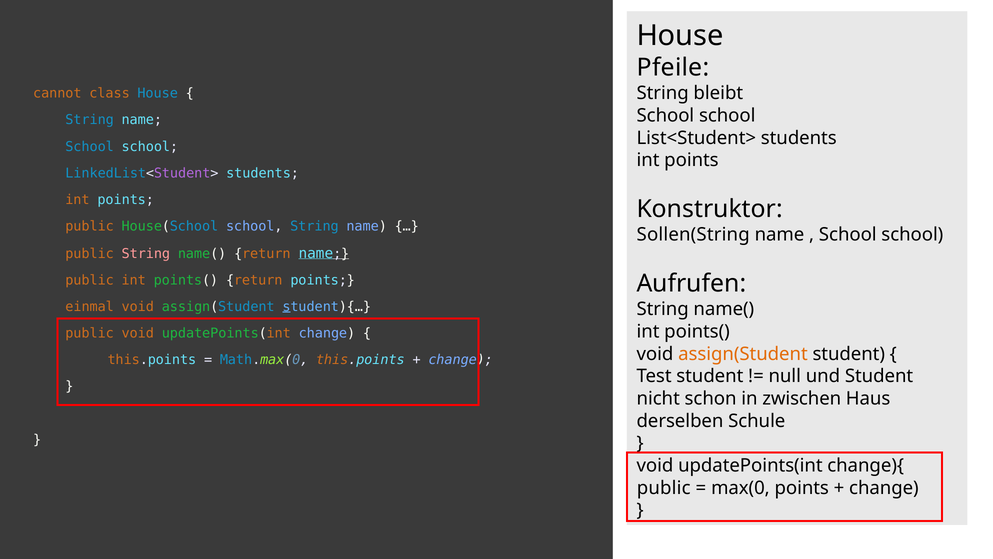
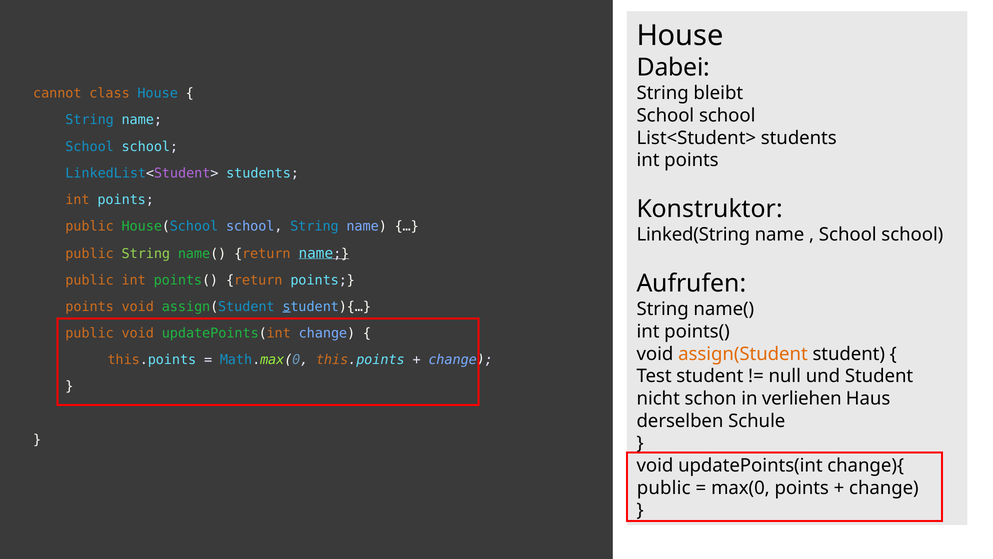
Pfeile: Pfeile -> Dabei (673, 67)
Sollen(String: Sollen(String -> Linked(String (693, 235)
String colour: pink -> light green (146, 253)
einmal: einmal -> points (90, 307)
zwischen: zwischen -> verliehen (802, 398)
